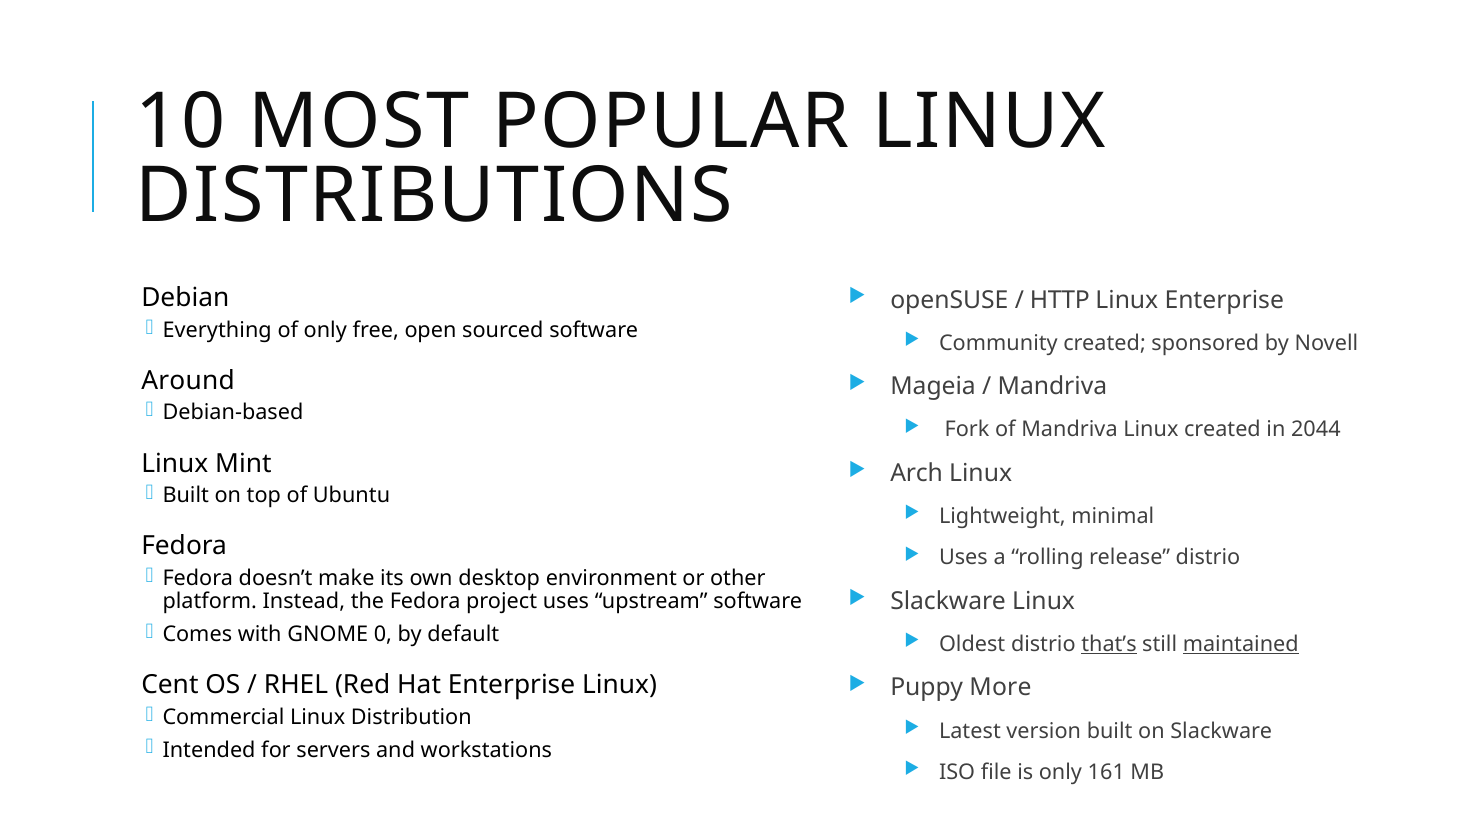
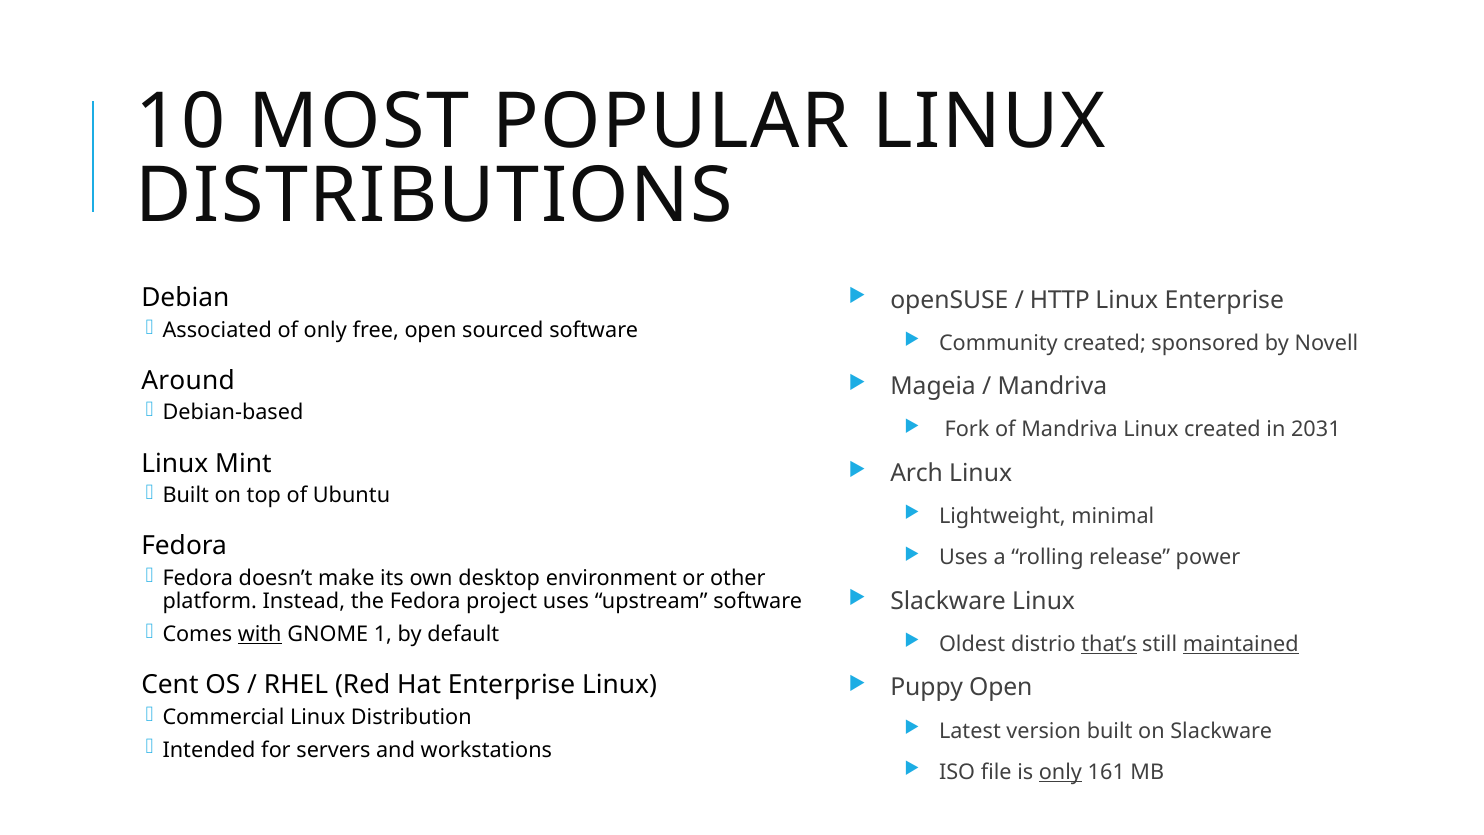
Everything: Everything -> Associated (217, 330)
2044: 2044 -> 2031 (1316, 429)
release distrio: distrio -> power (1208, 558)
with underline: none -> present (260, 634)
0: 0 -> 1 (383, 634)
Puppy More: More -> Open (1001, 688)
only underline: none -> present (1060, 772)
